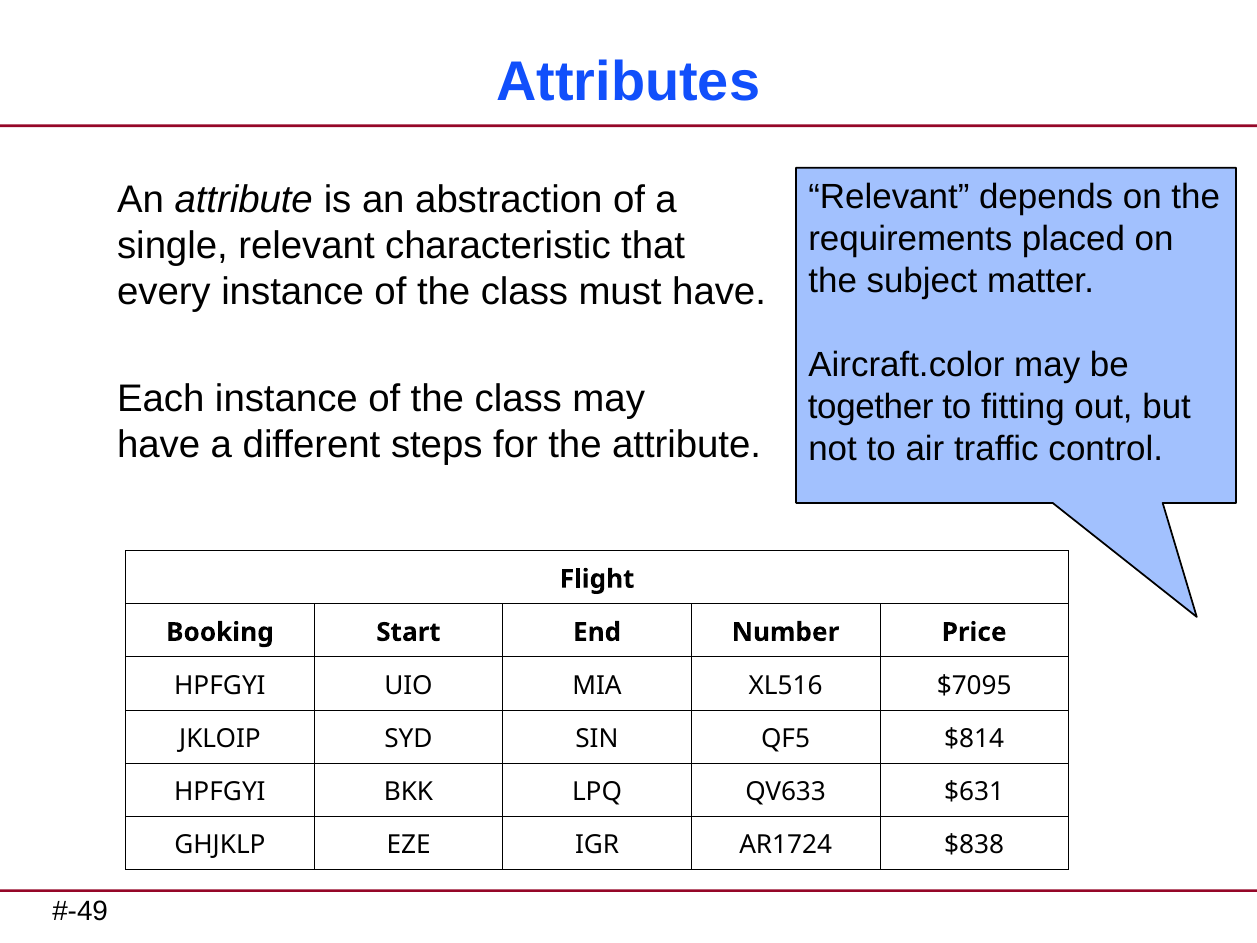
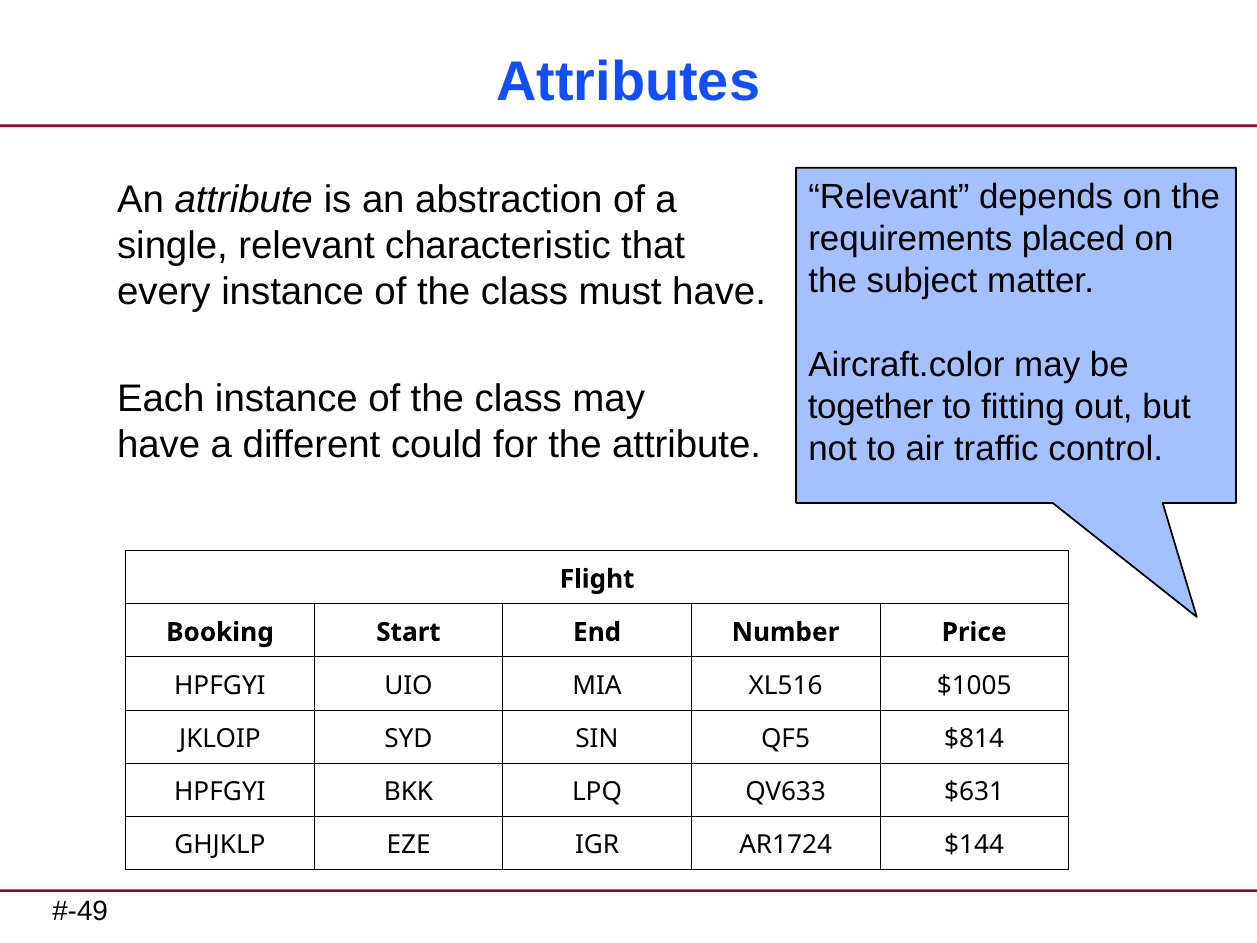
steps: steps -> could (437, 445)
$7095: $7095 -> $1005 (974, 685)
$838: $838 -> $144 (974, 845)
